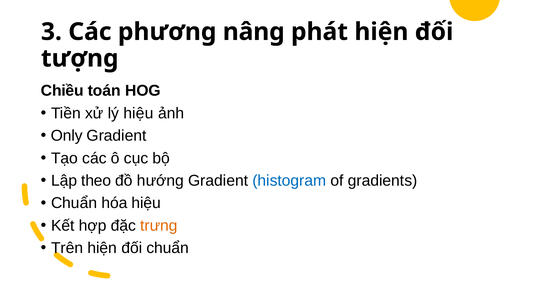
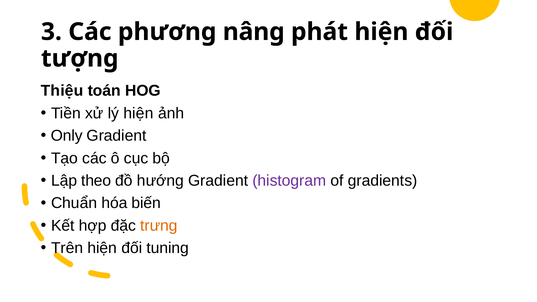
Chiều: Chiều -> Thiệu (62, 91)
lý hiệu: hiệu -> hiện (138, 113)
histogram colour: blue -> purple (289, 181)
hóa hiệu: hiệu -> biến (146, 203)
đối chuẩn: chuẩn -> tuning (168, 248)
